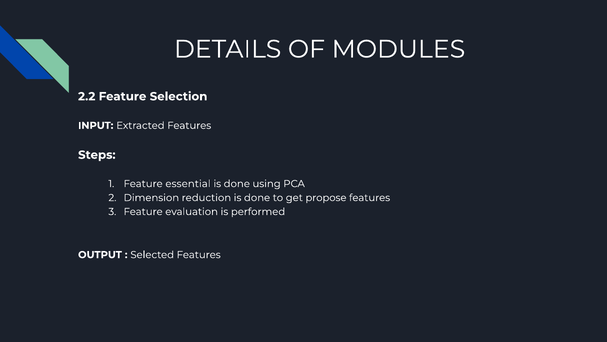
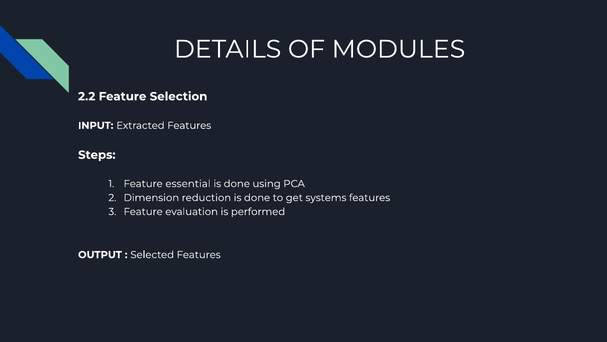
propose: propose -> systems (326, 197)
